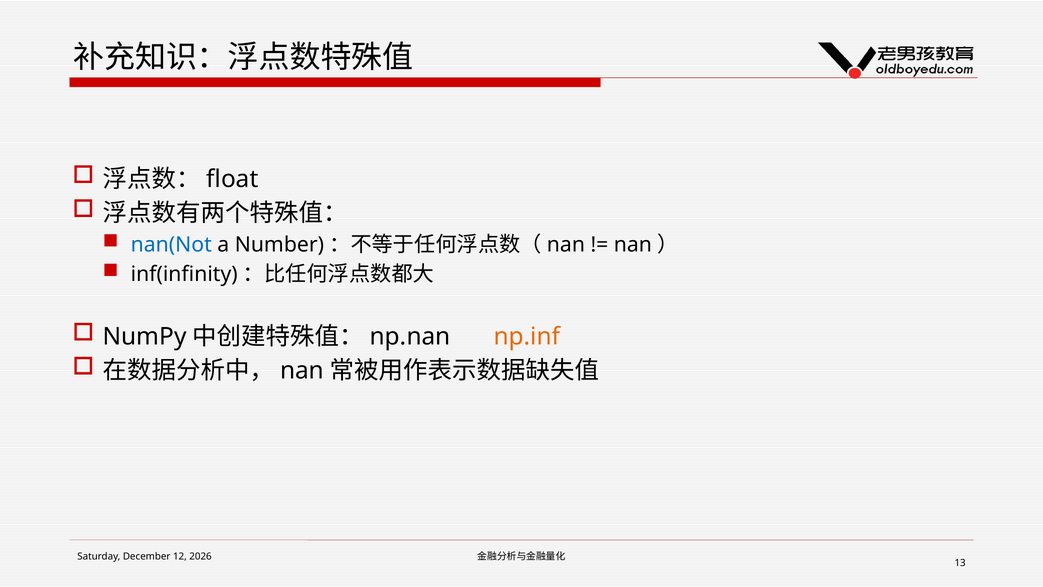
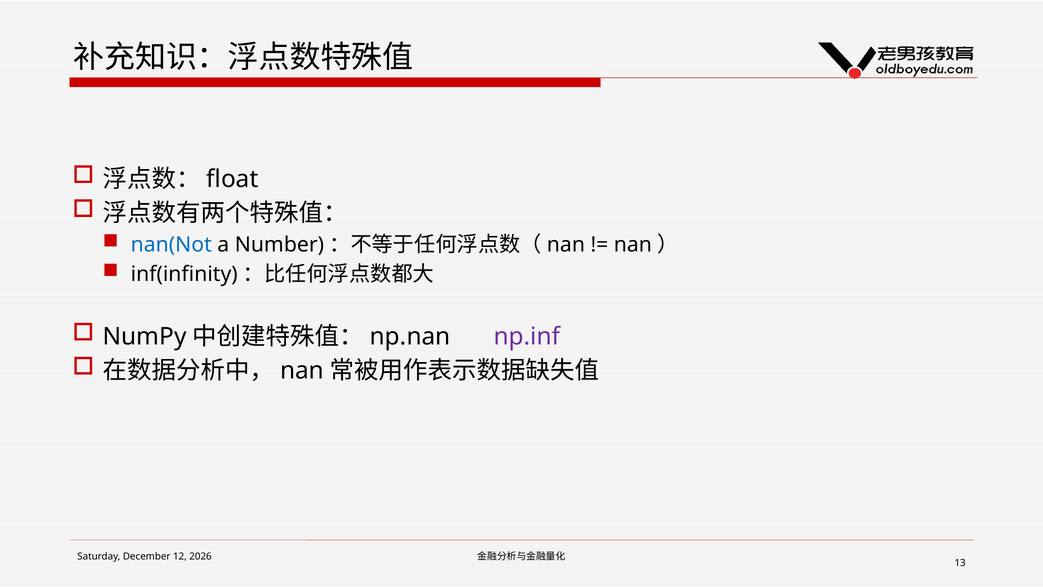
np.inf colour: orange -> purple (527, 336)
